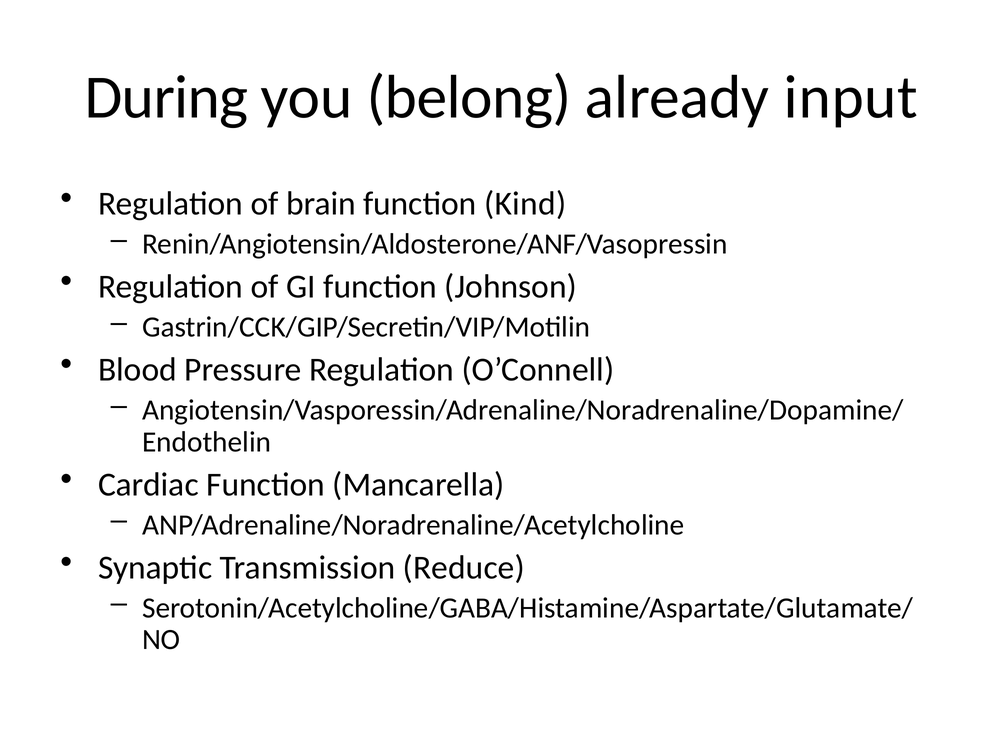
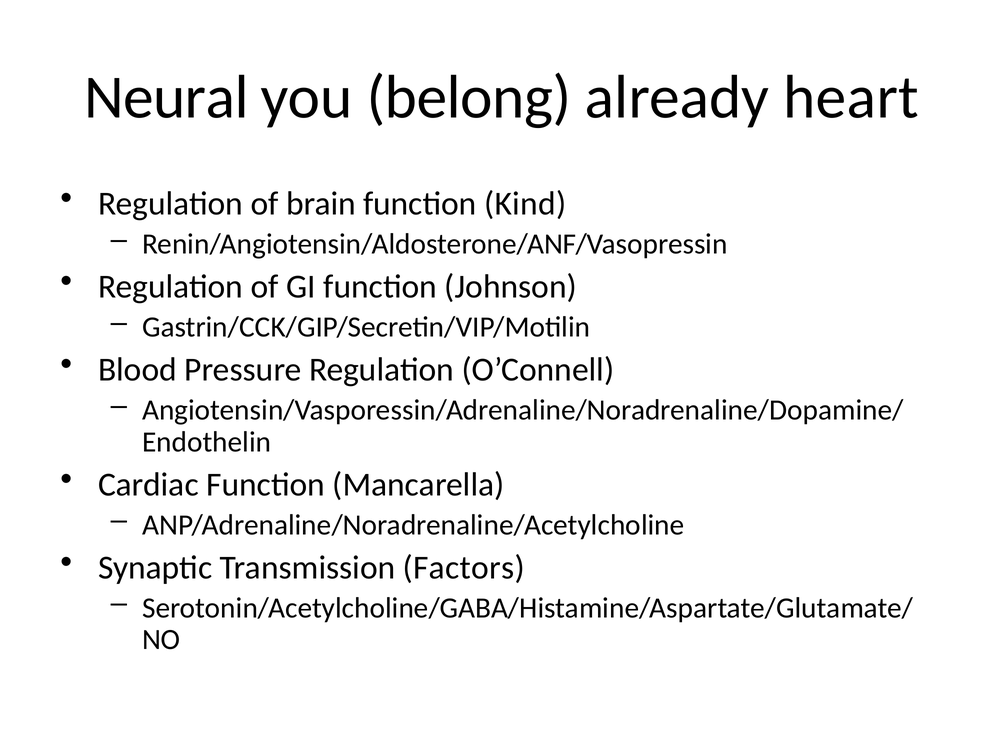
During: During -> Neural (166, 97)
input: input -> heart (851, 97)
Reduce: Reduce -> Factors (464, 567)
